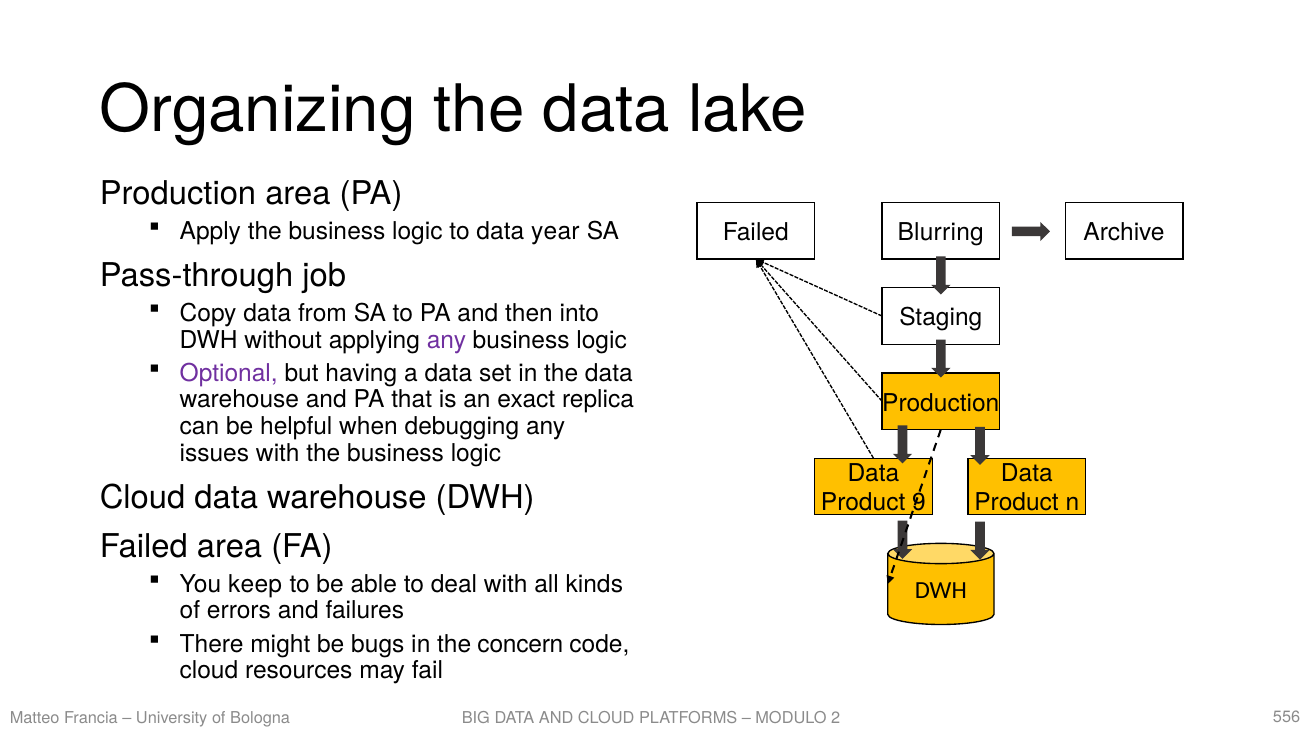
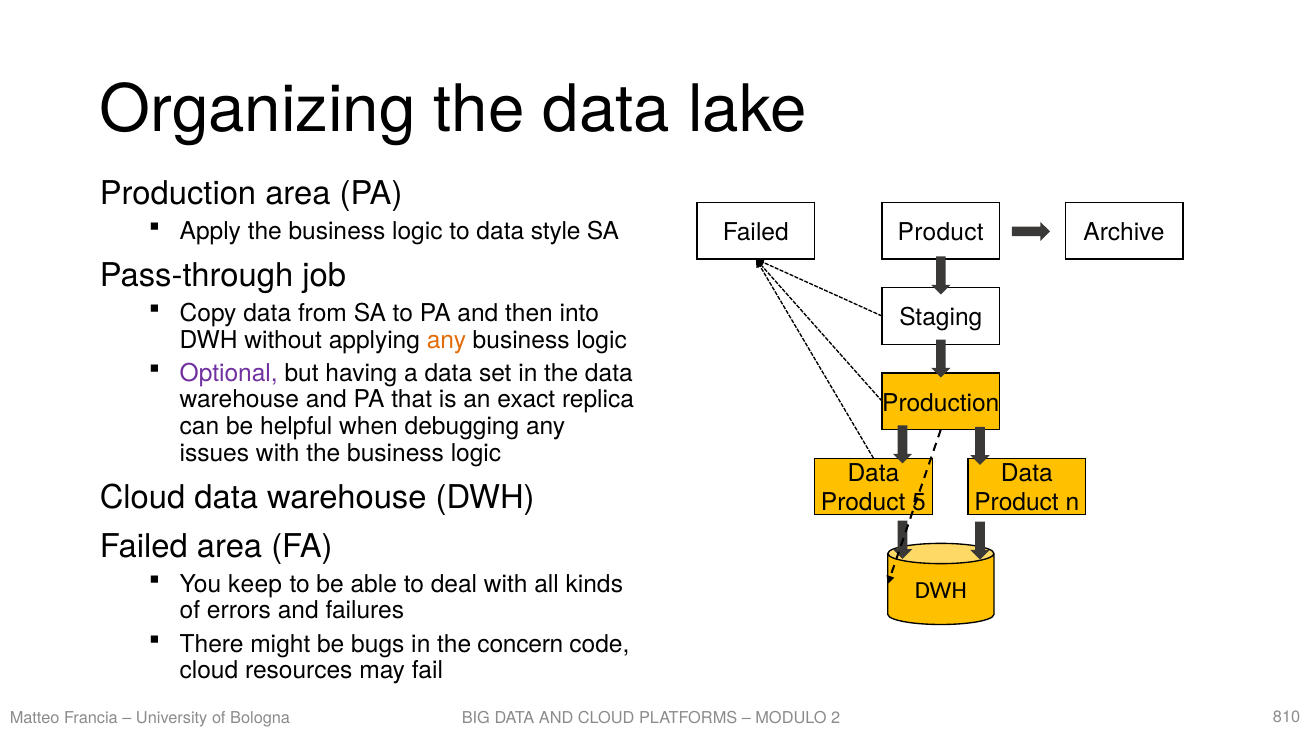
year: year -> style (556, 231)
Blurring: Blurring -> Product (941, 232)
any colour: purple -> orange (446, 340)
9: 9 -> 5 (919, 503)
556: 556 -> 810 (1287, 716)
